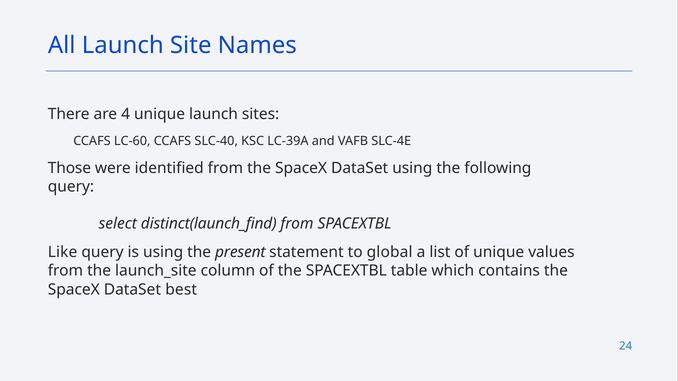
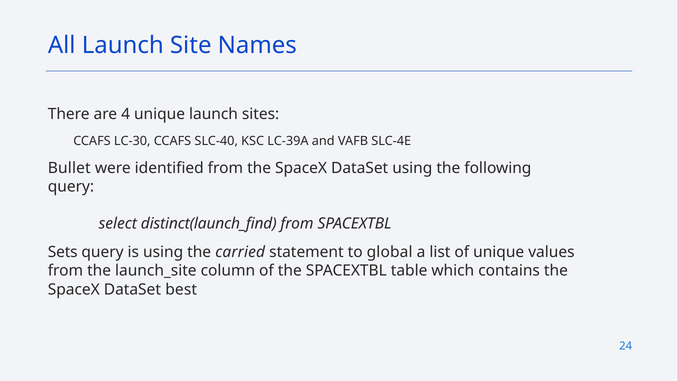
LC-60: LC-60 -> LC-30 (132, 141)
Those: Those -> Bullet (69, 168)
Like: Like -> Sets (63, 252)
present: present -> carried (240, 252)
